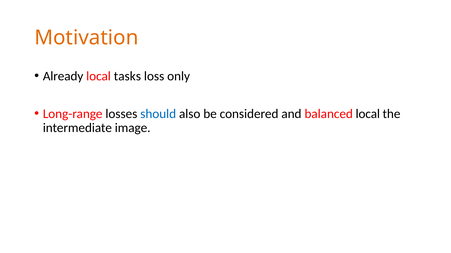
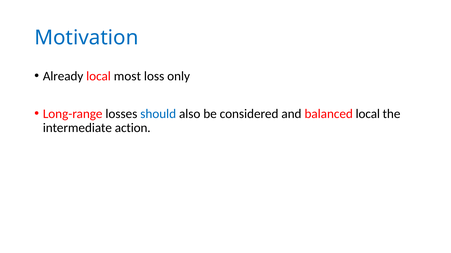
Motivation colour: orange -> blue (86, 38)
tasks: tasks -> most (127, 76)
image: image -> action (133, 128)
